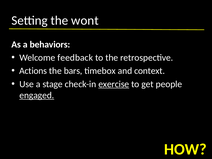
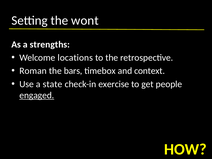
behaviors: behaviors -> strengths (50, 44)
feedback: feedback -> locations (75, 58)
Actions: Actions -> Roman (33, 71)
stage: stage -> state (53, 84)
exercise underline: present -> none (114, 84)
